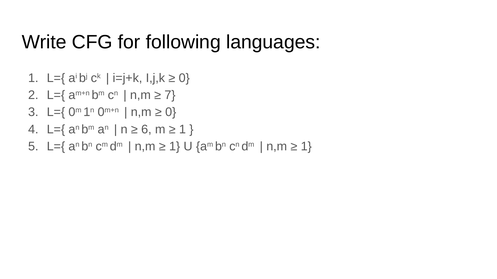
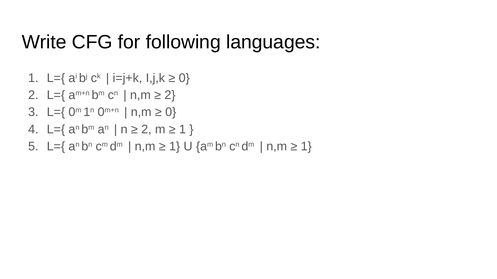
7: 7 -> 2 (170, 95)
6: 6 -> 2 (146, 130)
